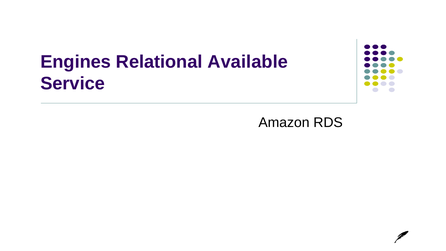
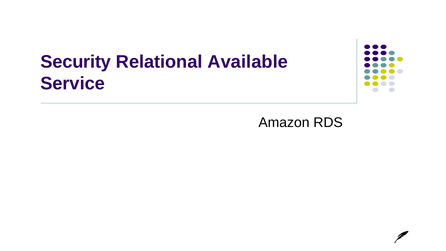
Engines: Engines -> Security (76, 62)
